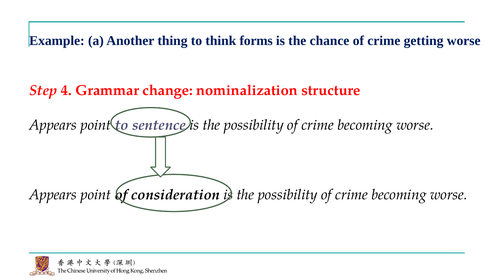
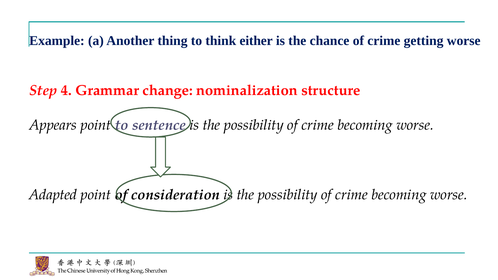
forms: forms -> either (256, 41)
Appears: Appears -> Adapted (53, 195)
